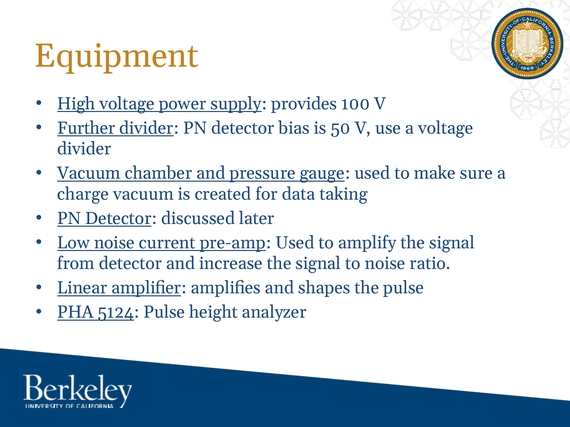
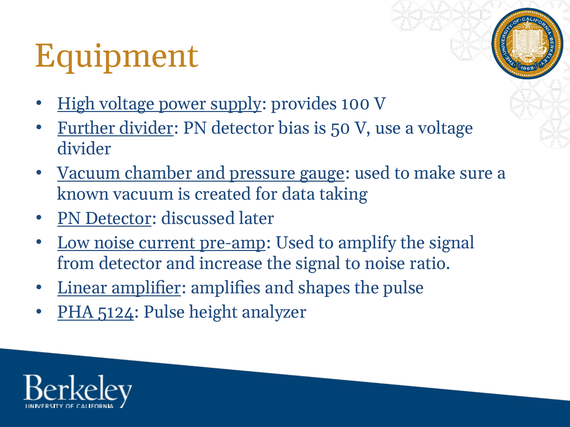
charge: charge -> known (83, 194)
